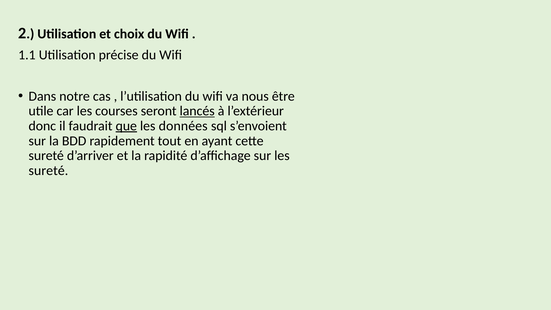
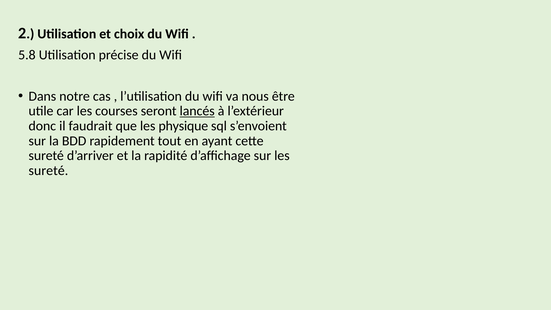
1.1: 1.1 -> 5.8 (27, 55)
que underline: present -> none (126, 126)
données: données -> physique (183, 126)
